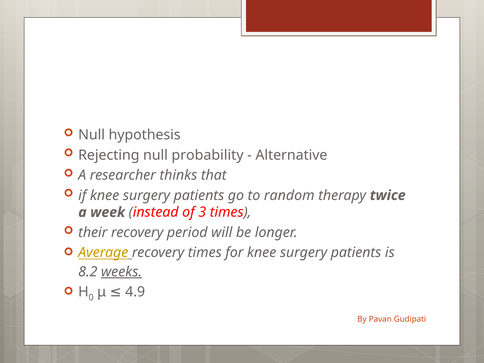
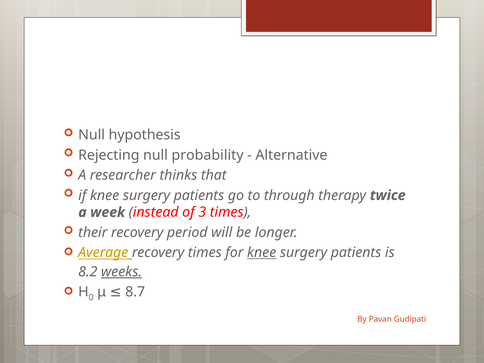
random: random -> through (289, 195)
knee underline: none -> present (262, 253)
4.9: 4.9 -> 8.7 (135, 292)
